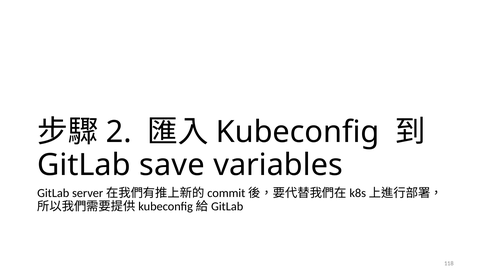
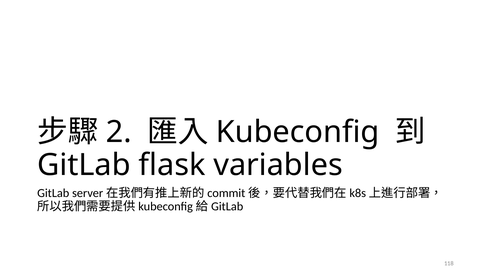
save: save -> flask (172, 165)
